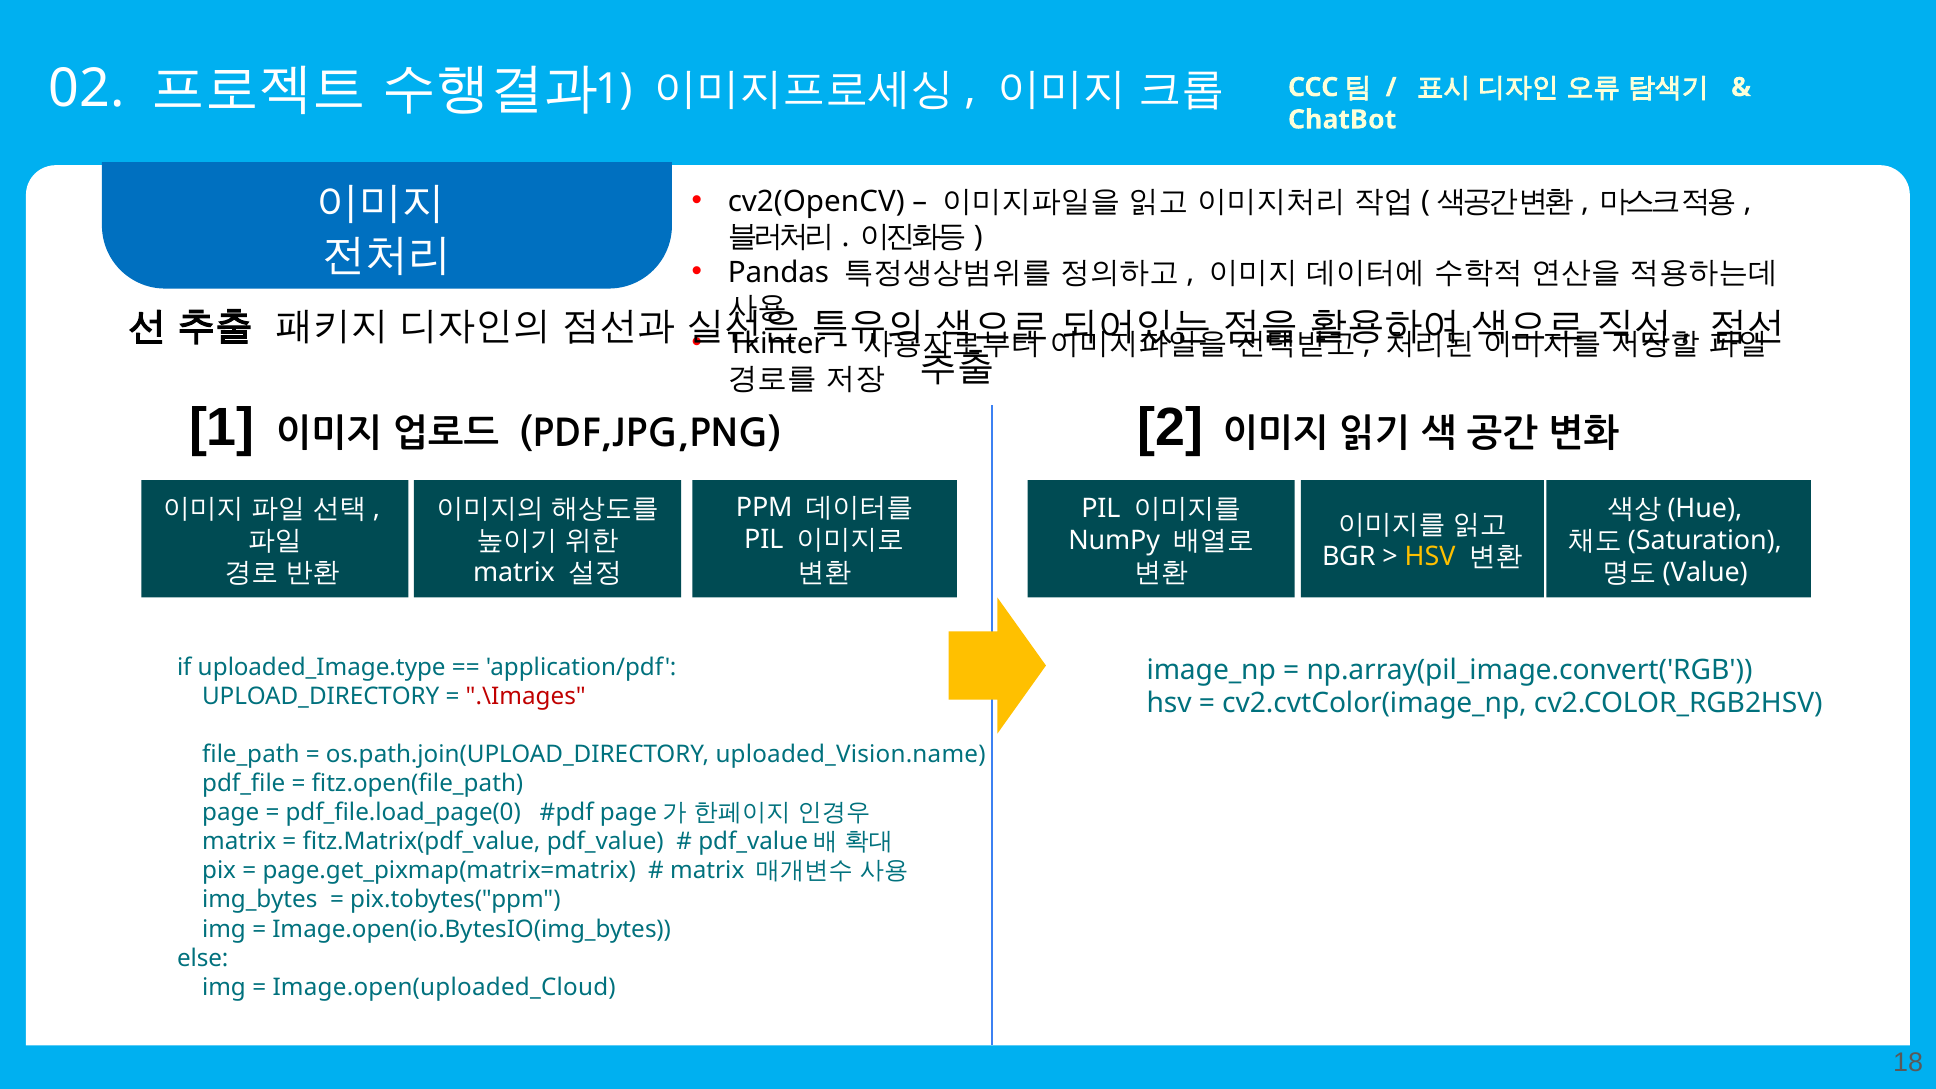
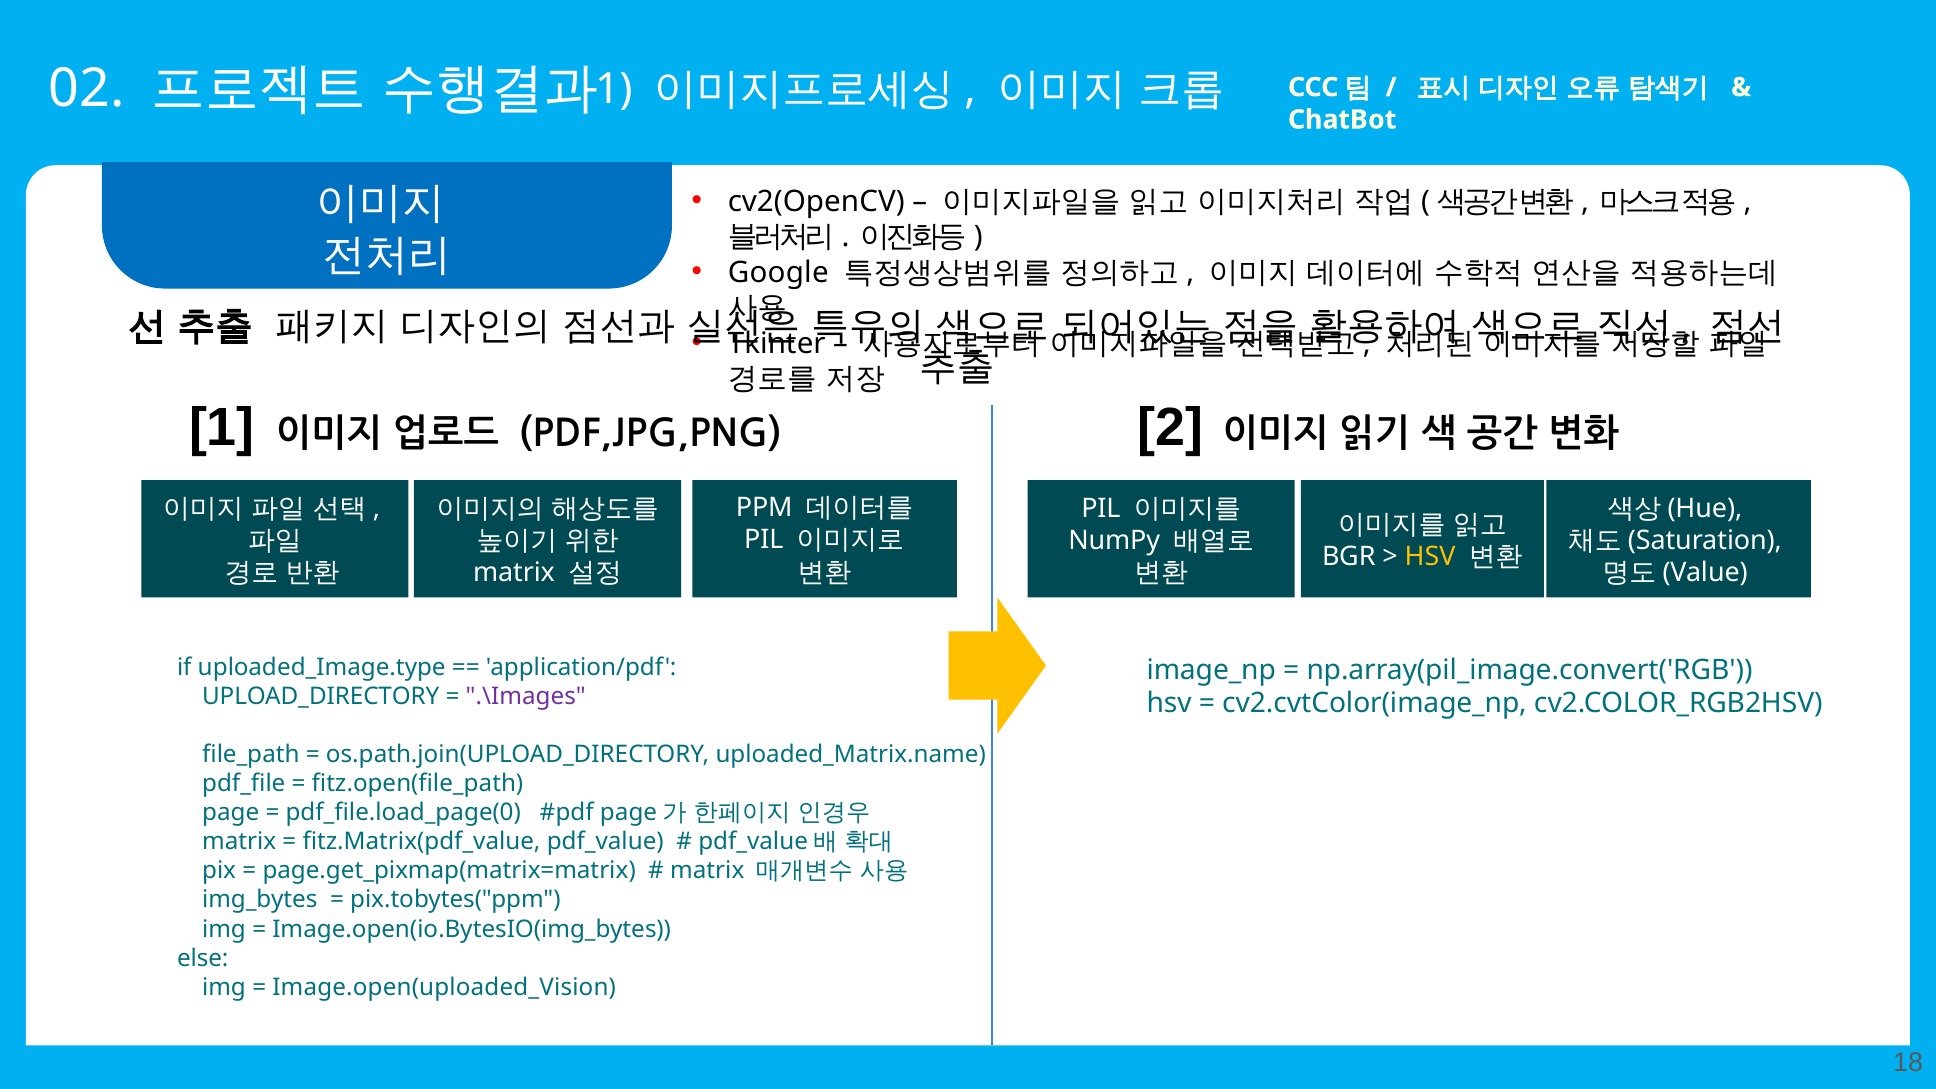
Pandas: Pandas -> Google (778, 272)
.\Images colour: red -> purple (526, 696)
uploaded_Vision.name: uploaded_Vision.name -> uploaded_Matrix.name (851, 754)
Image.open(uploaded_Cloud: Image.open(uploaded_Cloud -> Image.open(uploaded_Vision (444, 987)
